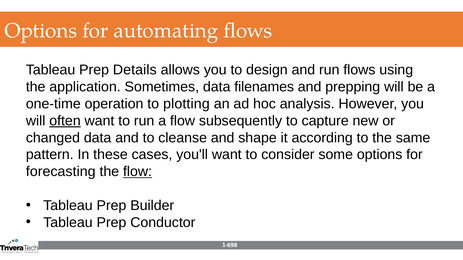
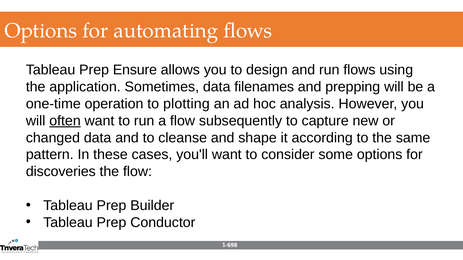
Details: Details -> Ensure (135, 70)
forecasting: forecasting -> discoveries (61, 172)
flow underline: present -> none (138, 172)
